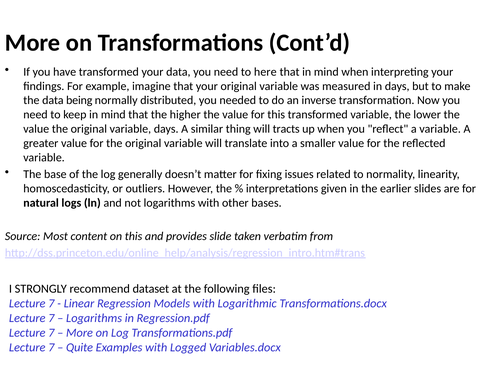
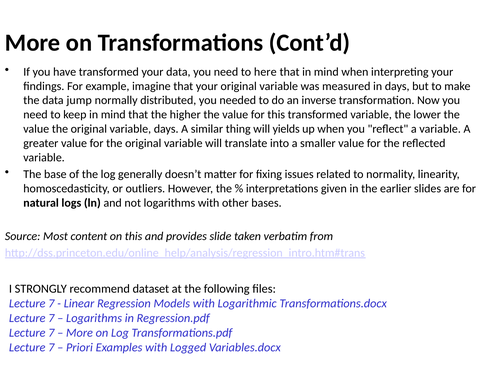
being: being -> jump (79, 100)
tracts: tracts -> yields (286, 129)
Quite: Quite -> Priori (79, 348)
